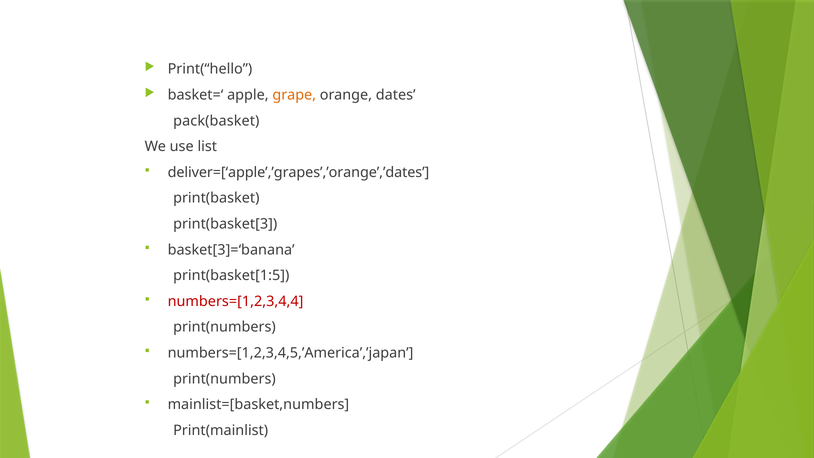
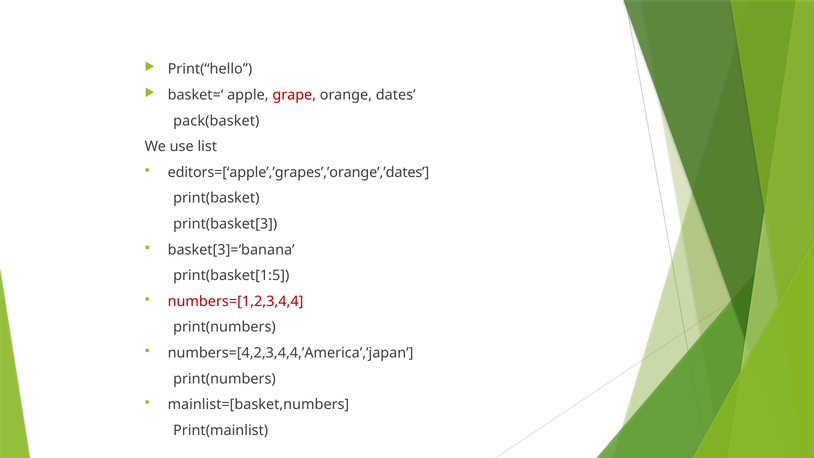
grape colour: orange -> red (294, 95)
deliver=[‘apple’,’grapes’,’orange’,’dates: deliver=[‘apple’,’grapes’,’orange’,’dates -> editors=[‘apple’,’grapes’,’orange’,’dates (299, 172)
numbers=[1,2,3,4,5,’America’,’japan: numbers=[1,2,3,4,5,’America’,’japan -> numbers=[4,2,3,4,4,’America’,’japan (291, 353)
